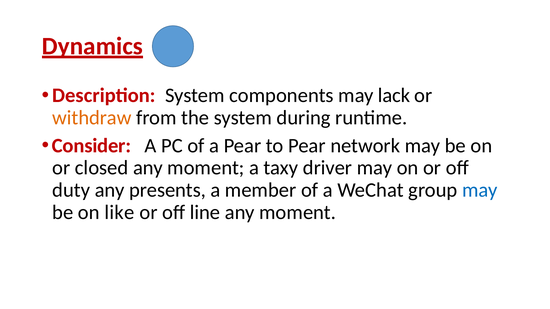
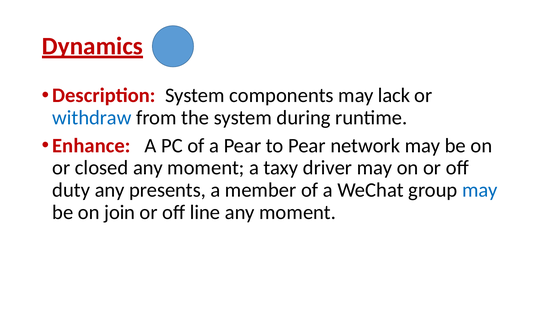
withdraw colour: orange -> blue (92, 118)
Consider: Consider -> Enhance (91, 146)
like: like -> join (120, 213)
